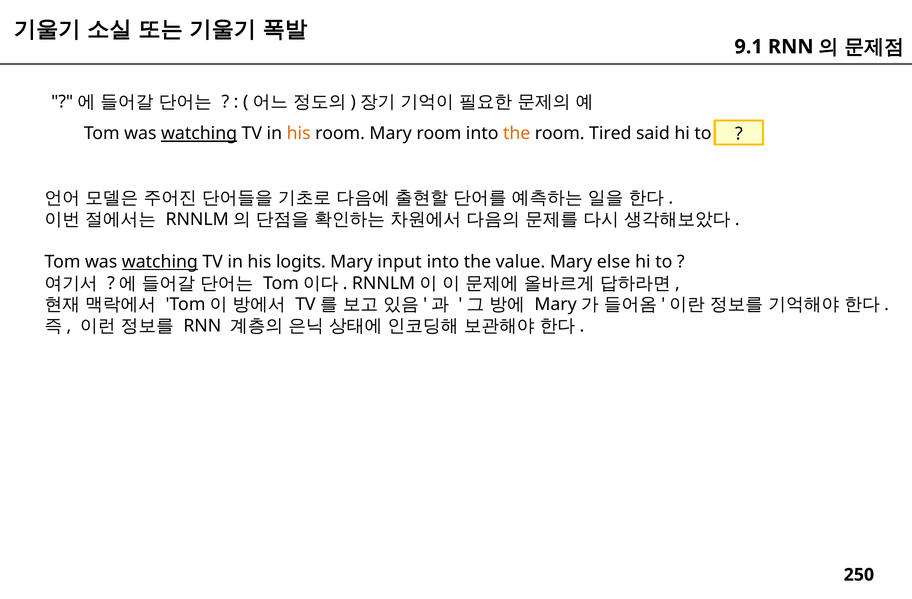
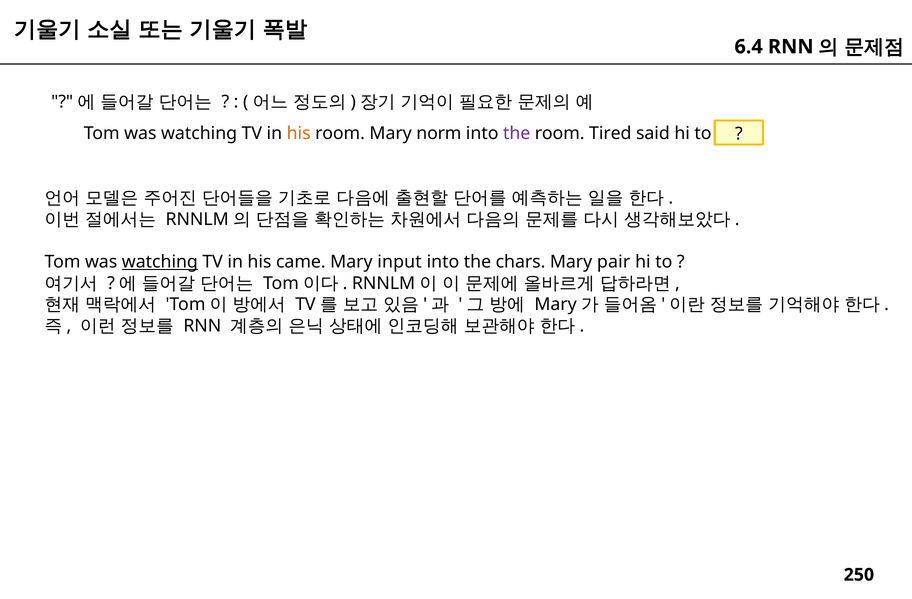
9.1: 9.1 -> 6.4 (749, 47)
watching underline: present -> none (199, 134)
Mary room: room -> norm (439, 134)
the colour: orange -> purple (517, 134)
logits: logits -> came (301, 262)
value: value -> chars (521, 262)
else: else -> pair (614, 262)
